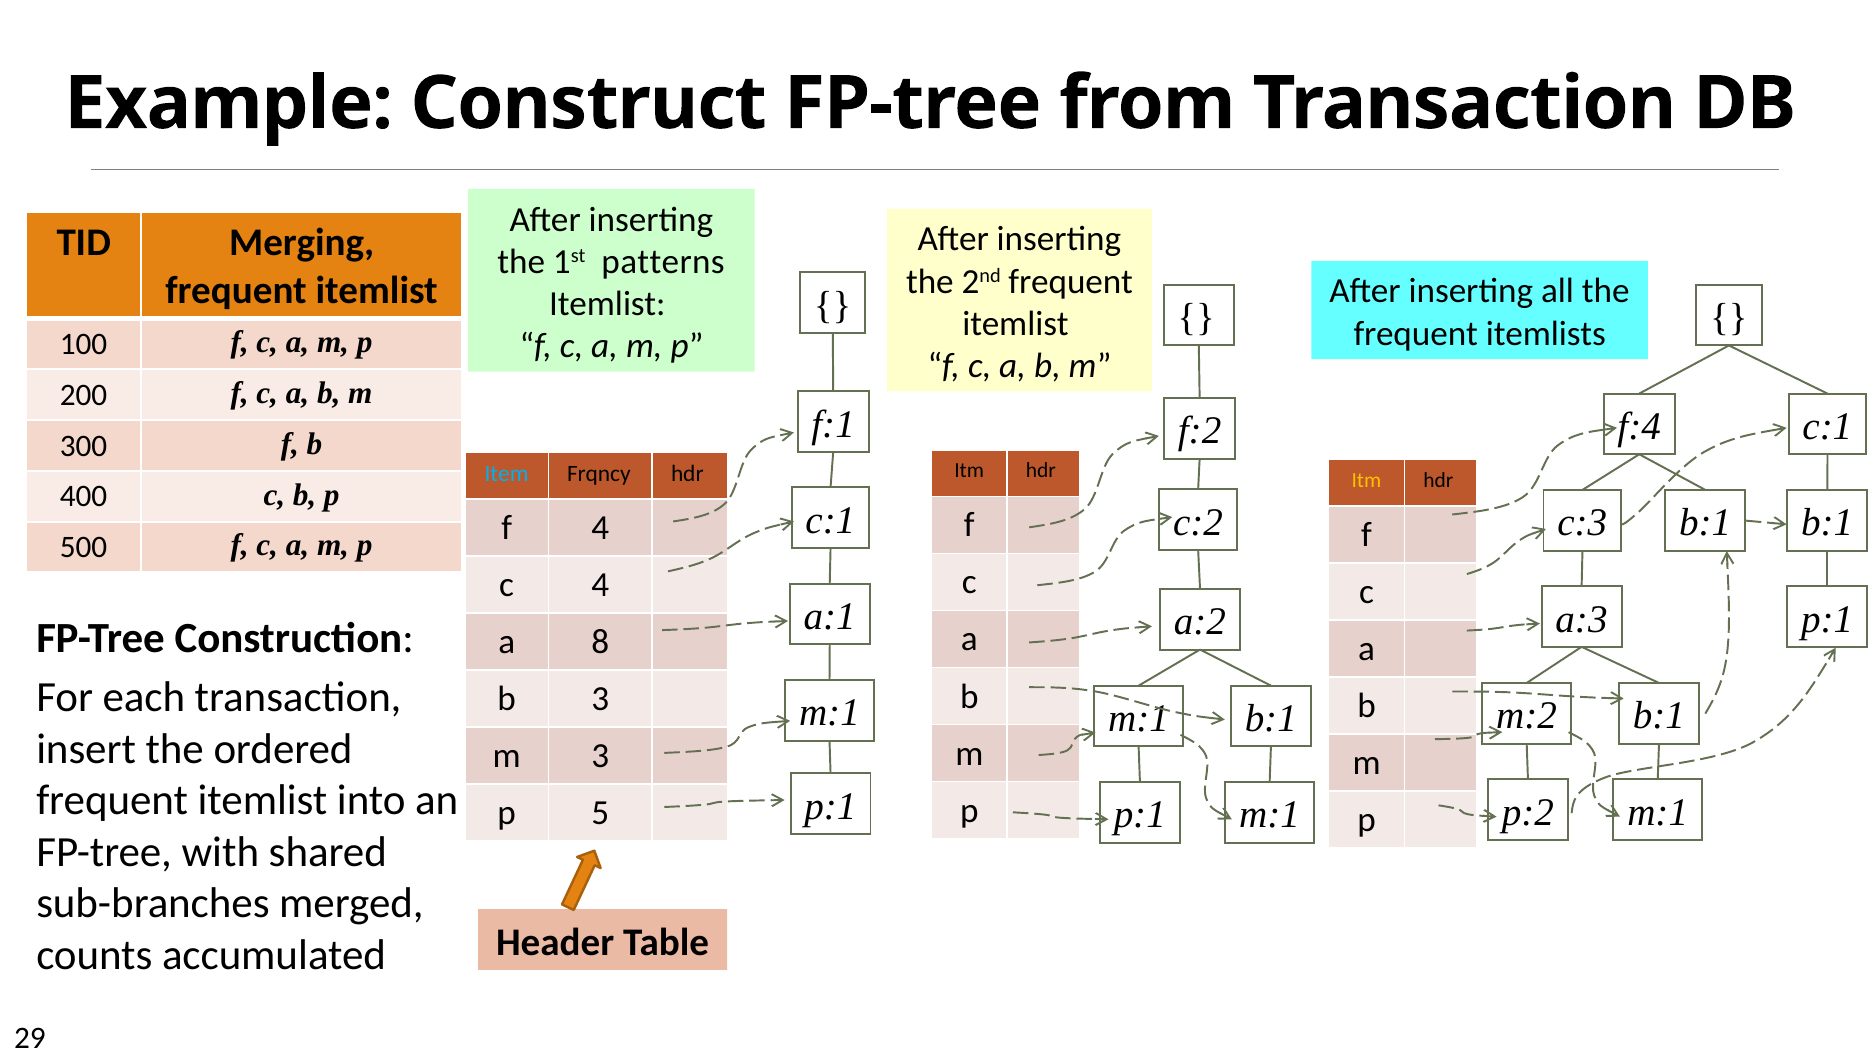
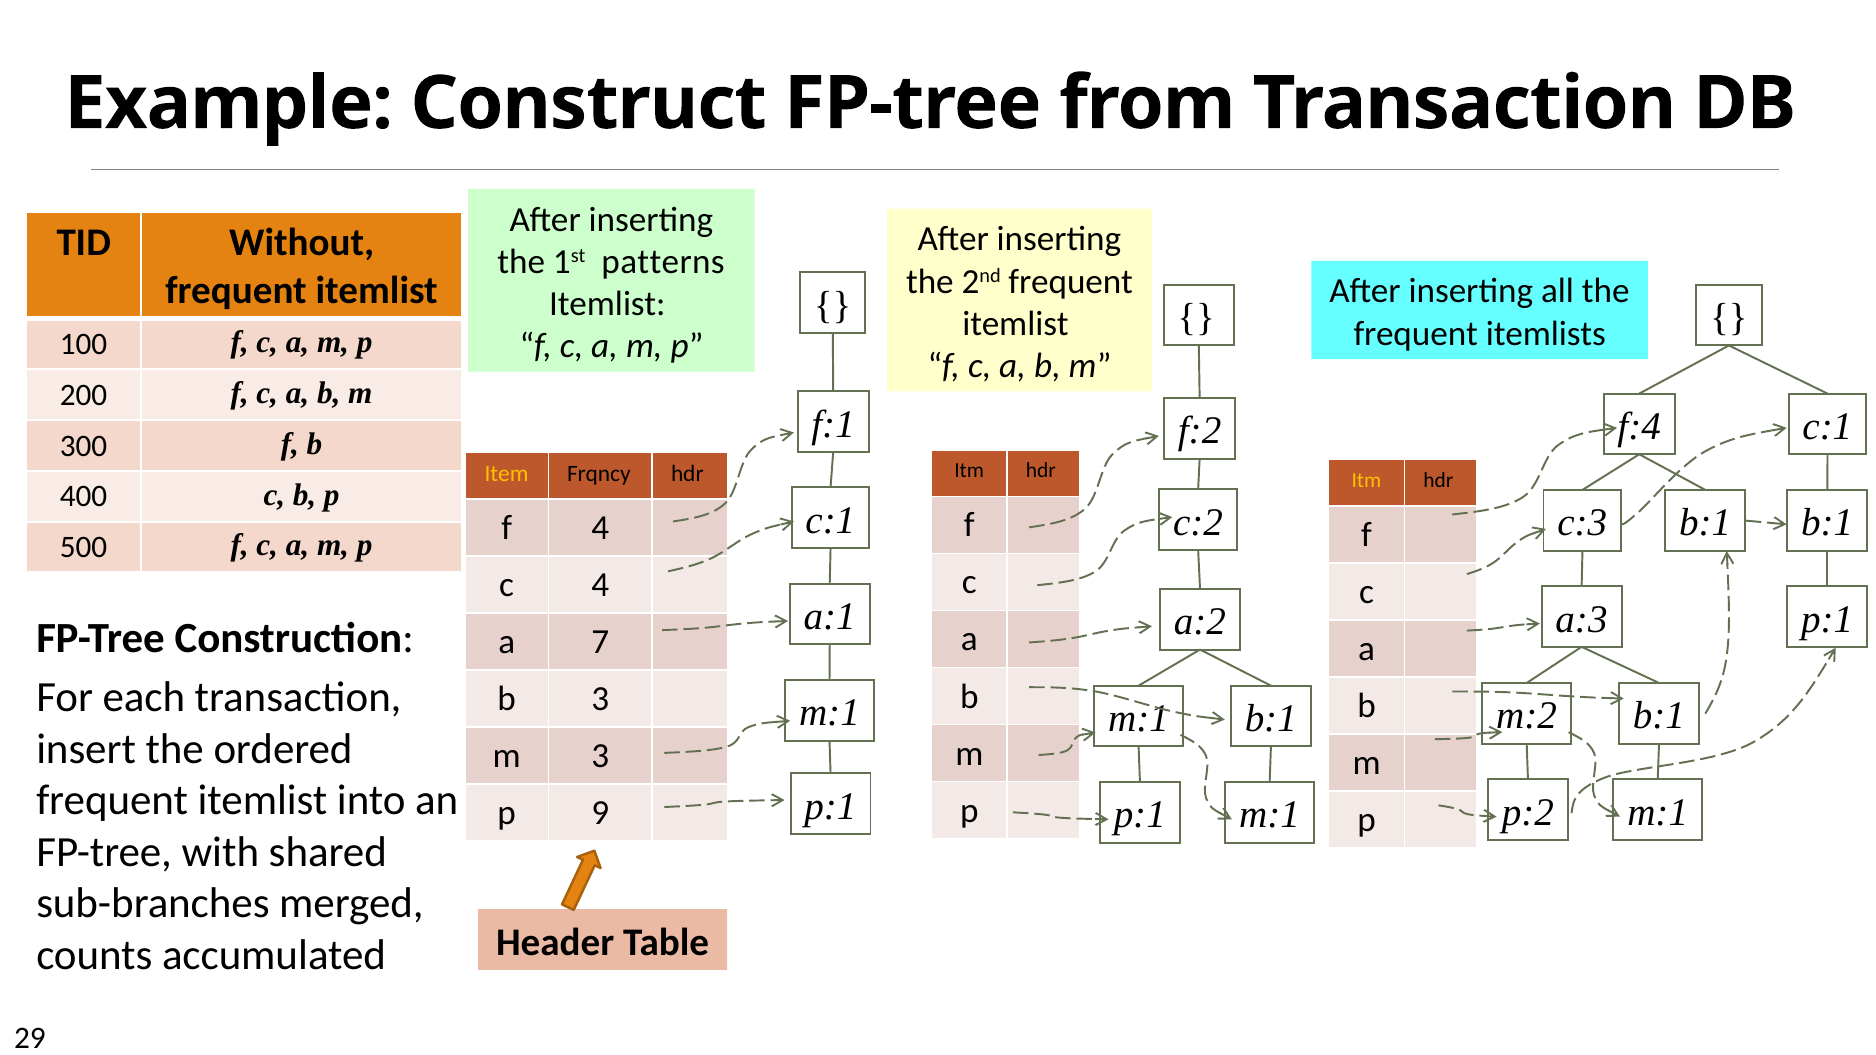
Merging: Merging -> Without (302, 242)
Item colour: light blue -> yellow (507, 474)
8: 8 -> 7 (600, 642)
5: 5 -> 9 (600, 813)
